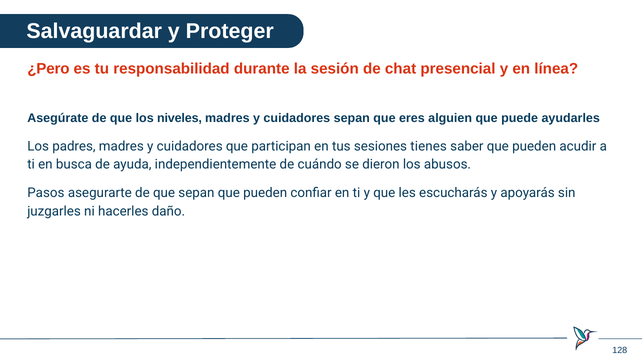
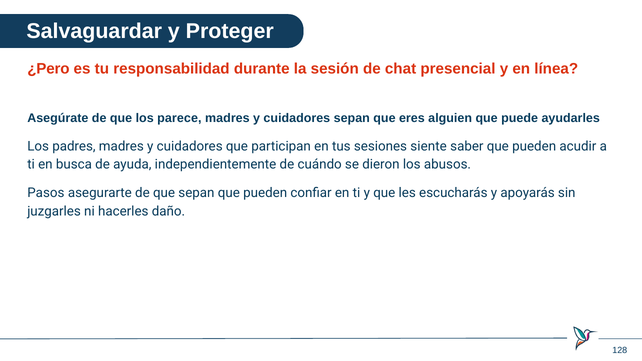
niveles: niveles -> parece (179, 118)
tienes: tienes -> siente (429, 146)
